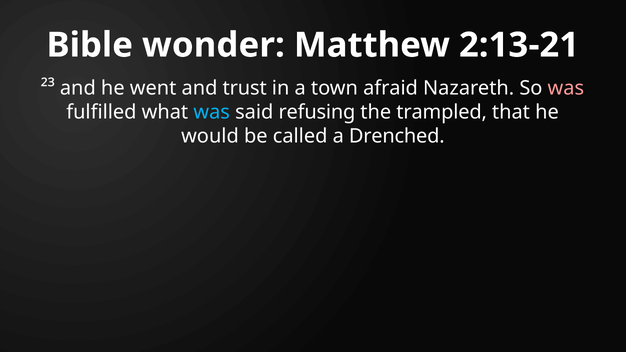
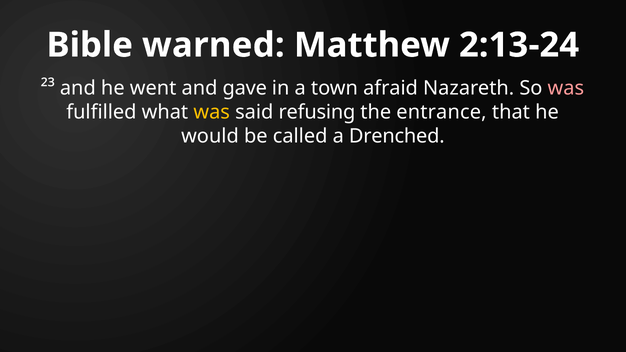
wonder: wonder -> warned (213, 45)
2:13-21: 2:13-21 -> 2:13-24 (519, 45)
trust: trust -> gave (245, 88)
was colour: light blue -> yellow (212, 112)
trampled: trampled -> entrance (441, 112)
